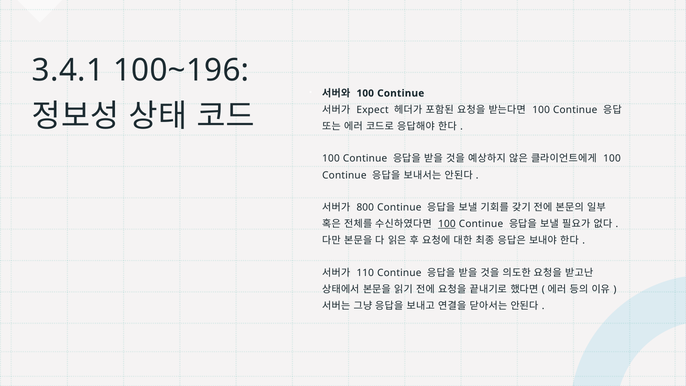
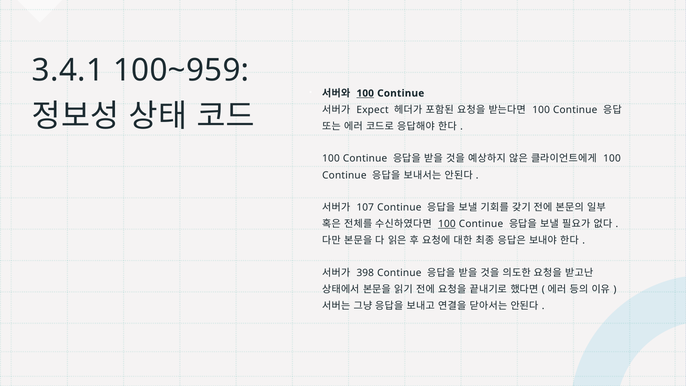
100~196: 100~196 -> 100~959 (181, 70)
100 underline: none -> present (365, 93)
800: 800 -> 107 (365, 207)
110: 110 -> 398 (365, 273)
